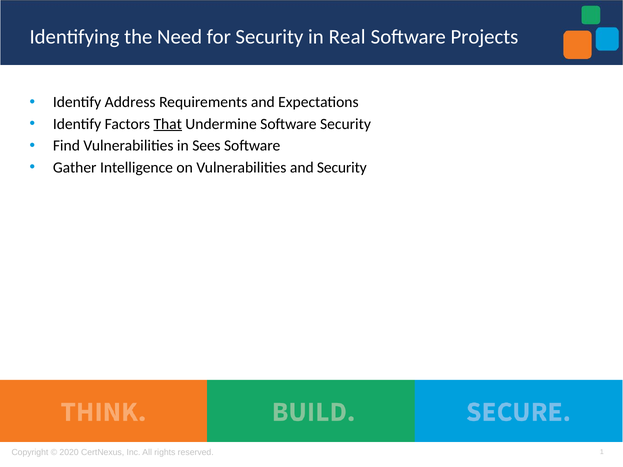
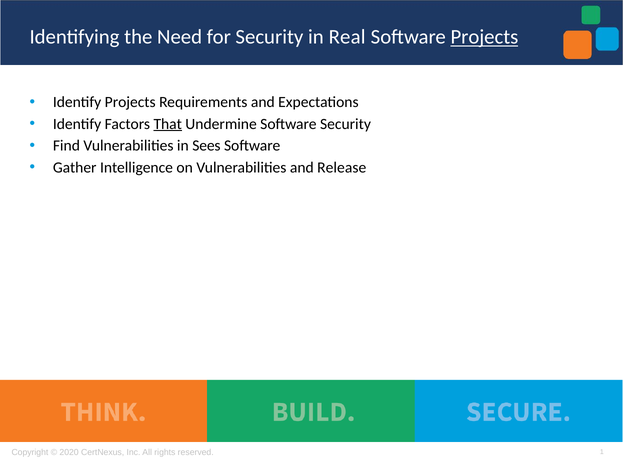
Projects underline: none -> present (484, 37)
Identify Address: Address -> Projects (130, 102)
and Security: Security -> Release (342, 168)
